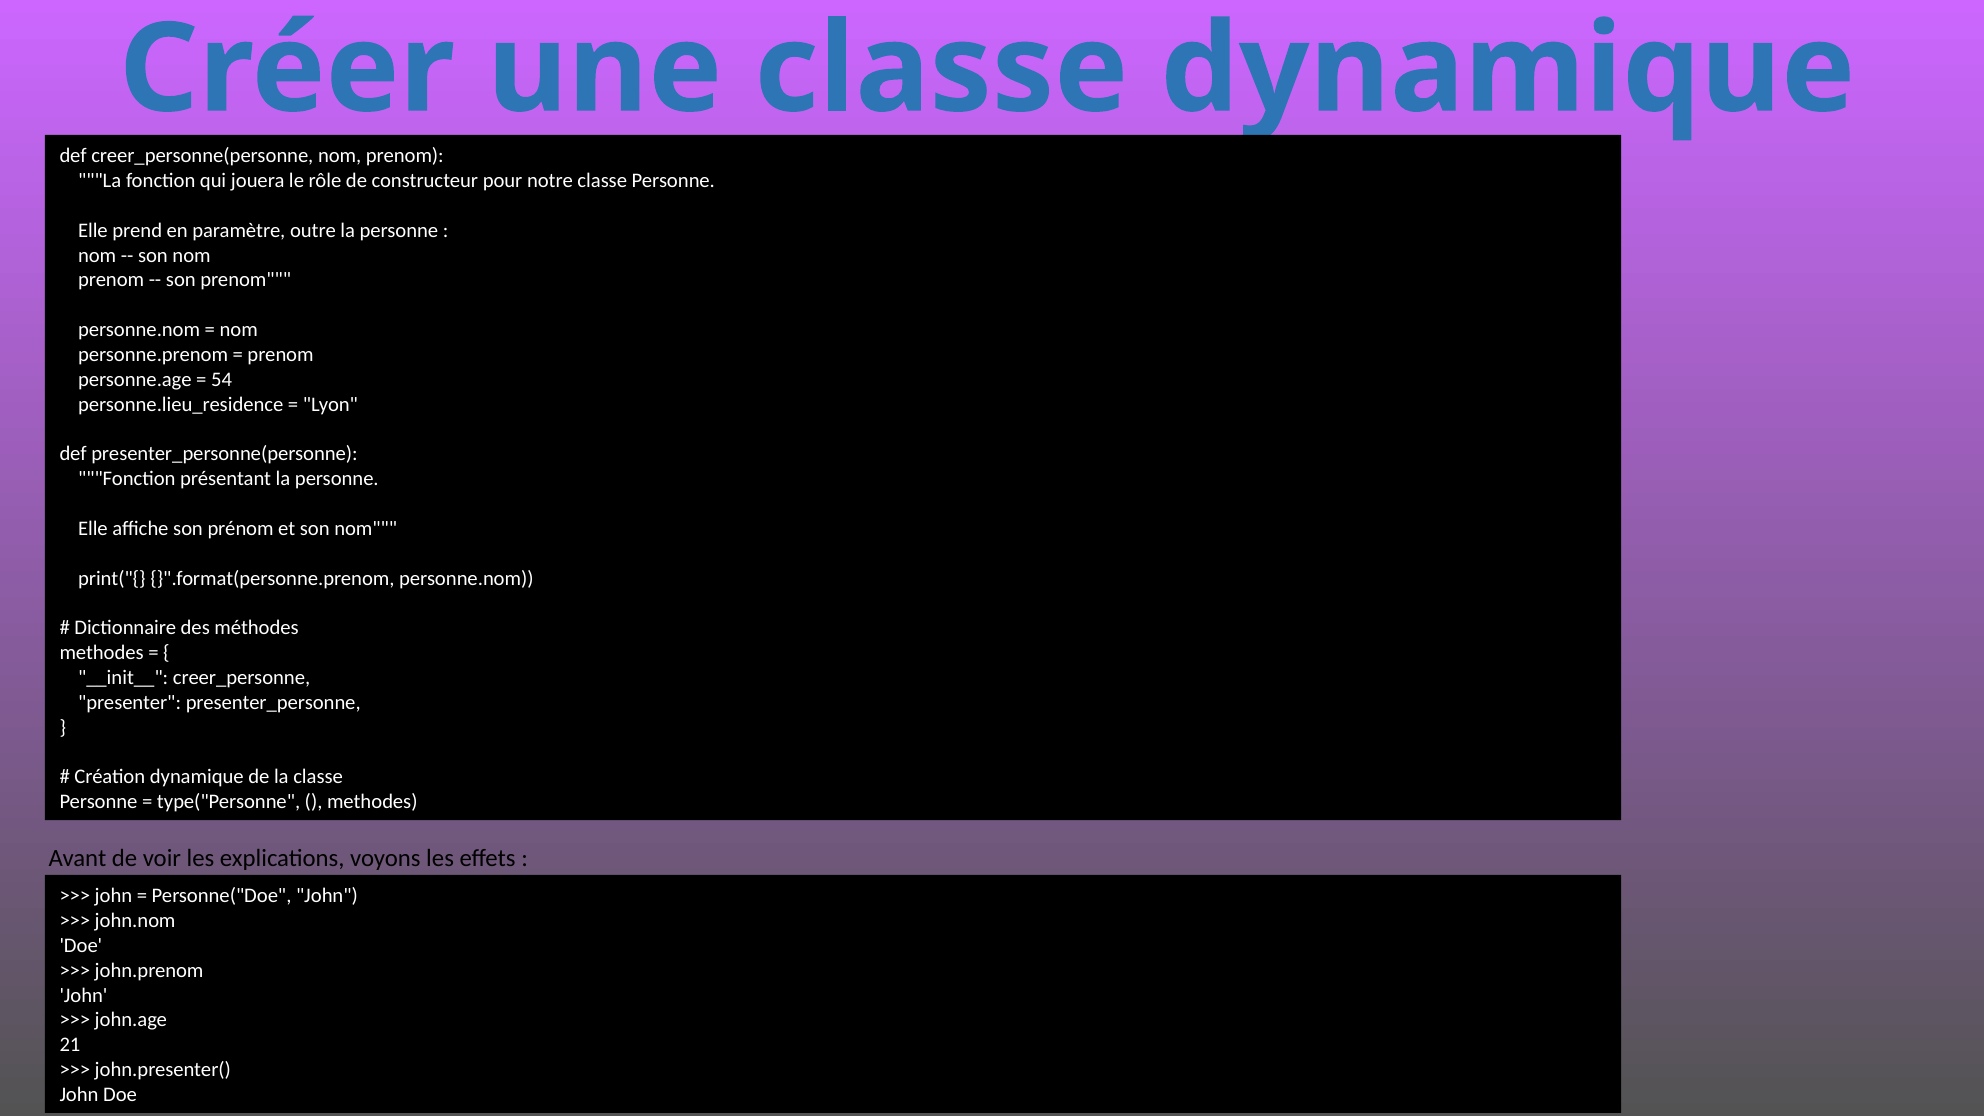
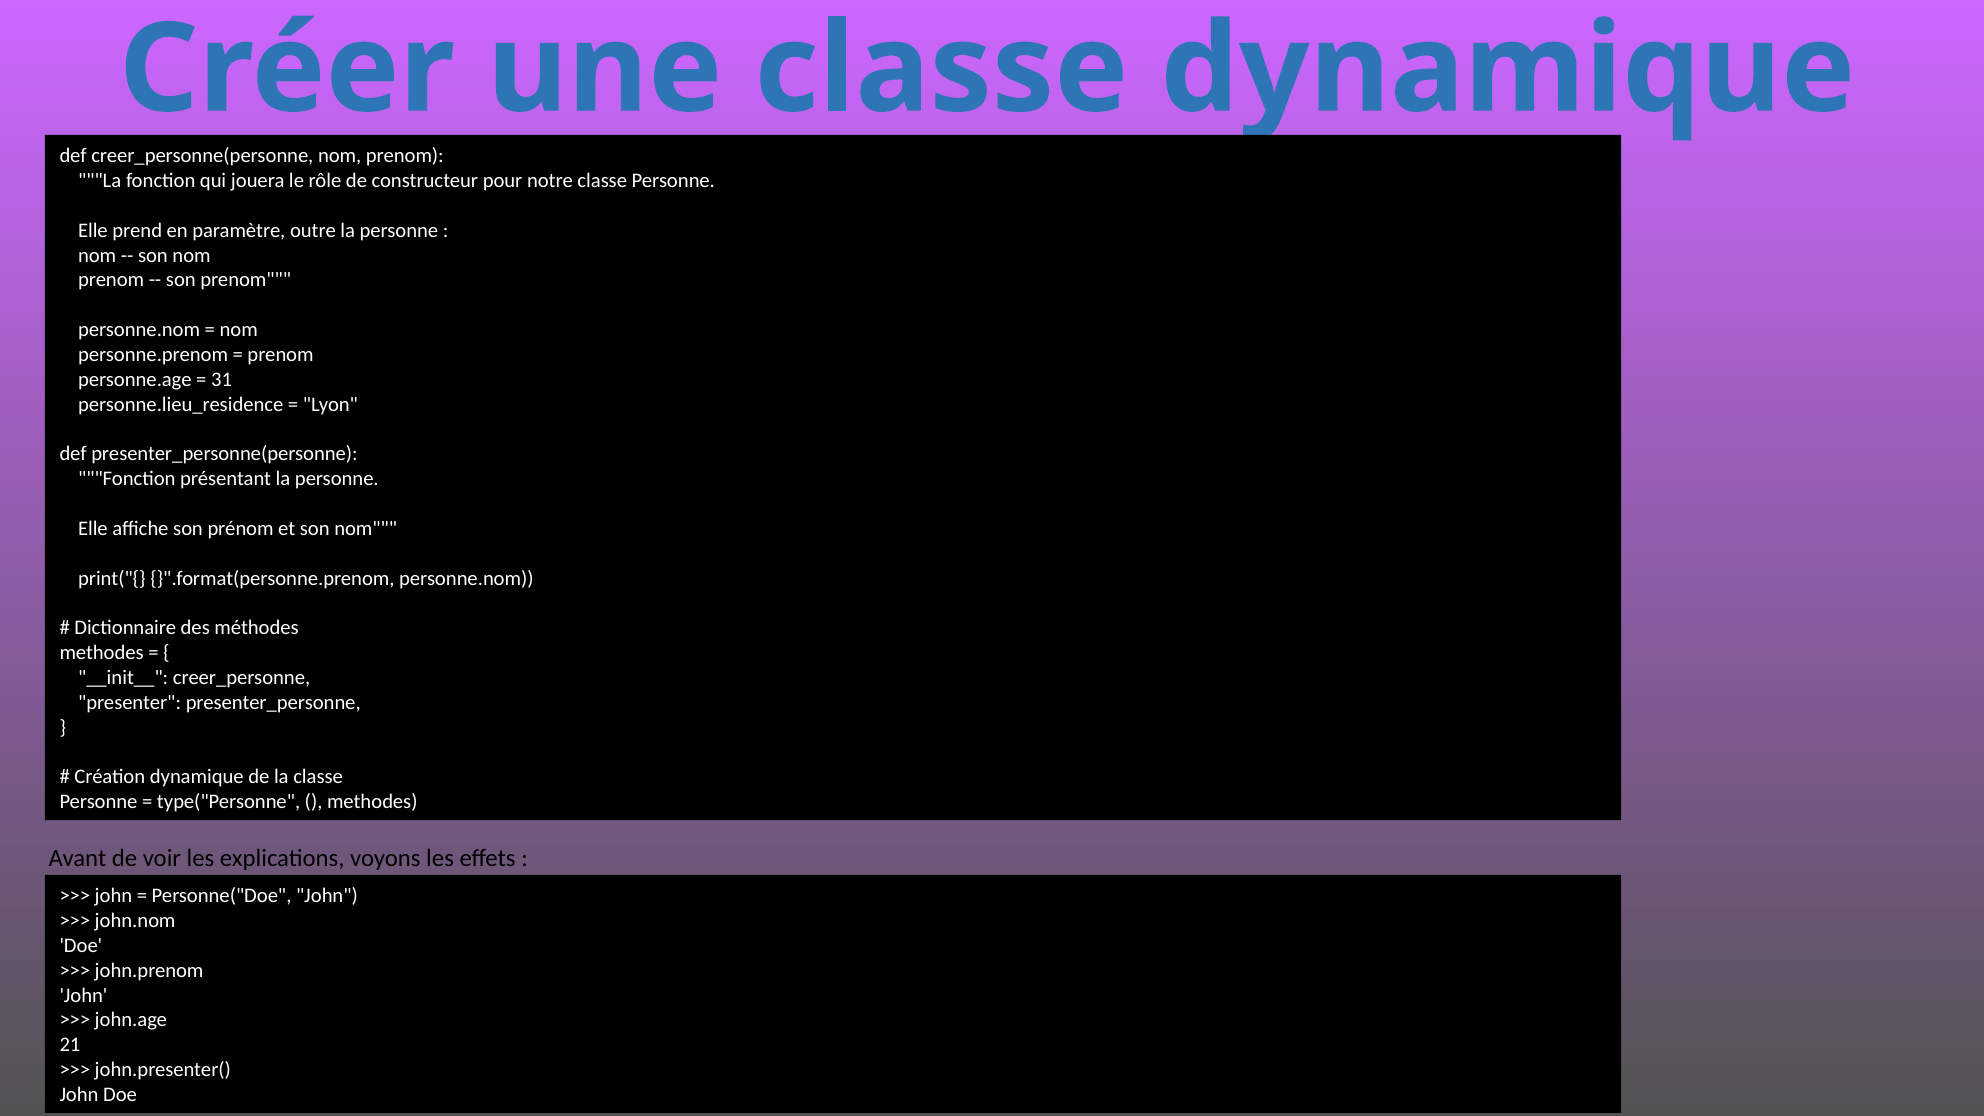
54: 54 -> 31 (222, 380)
